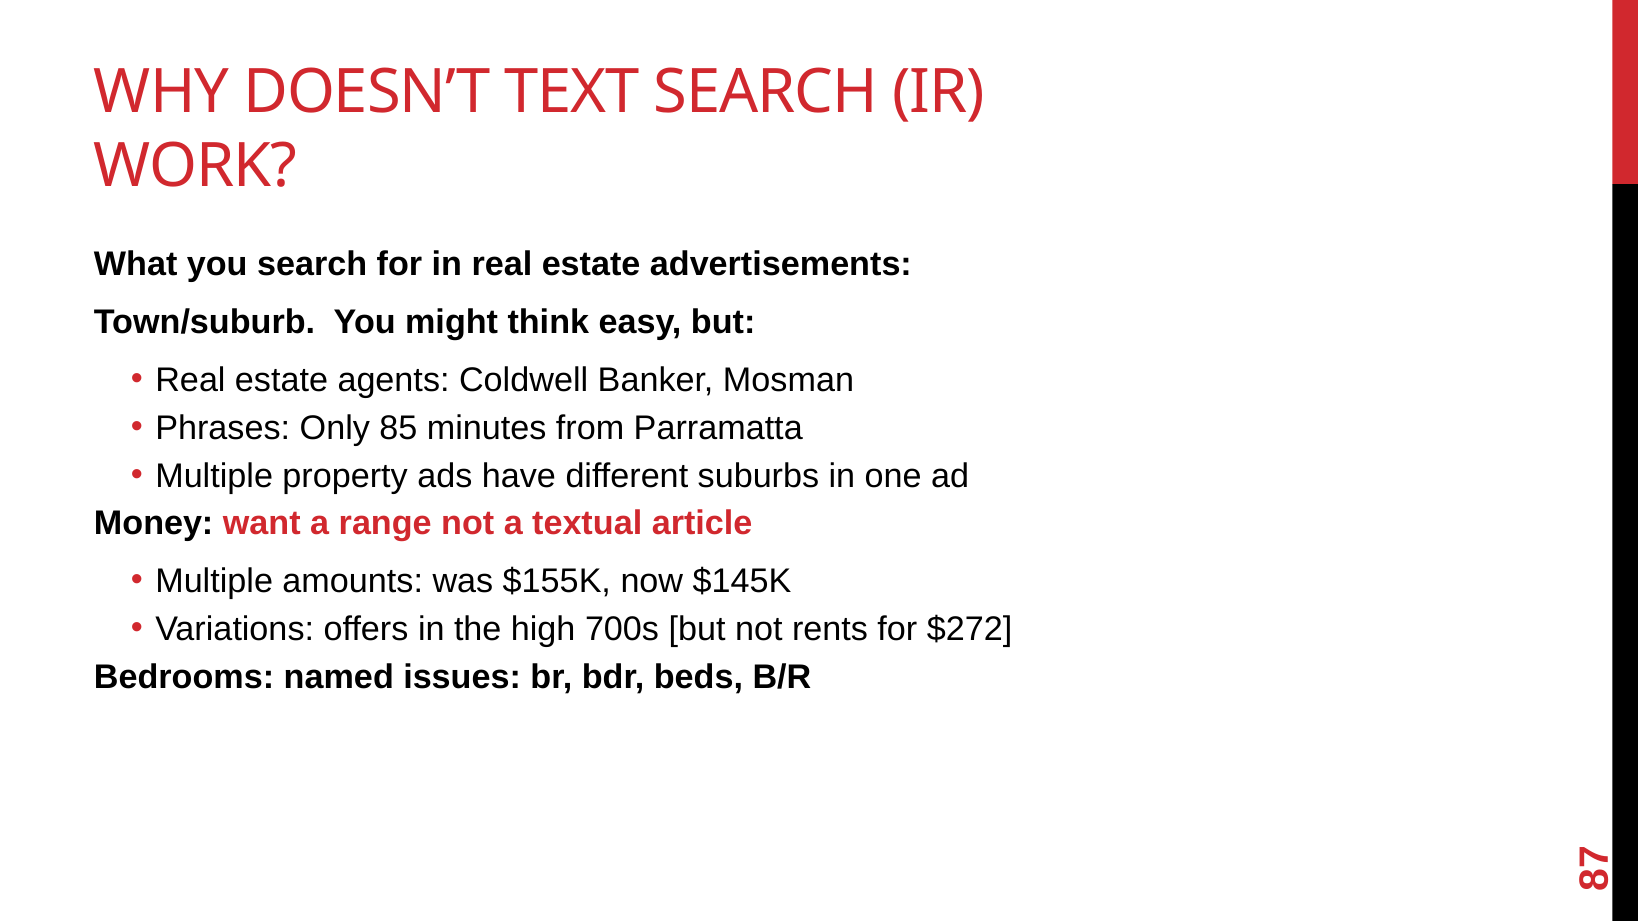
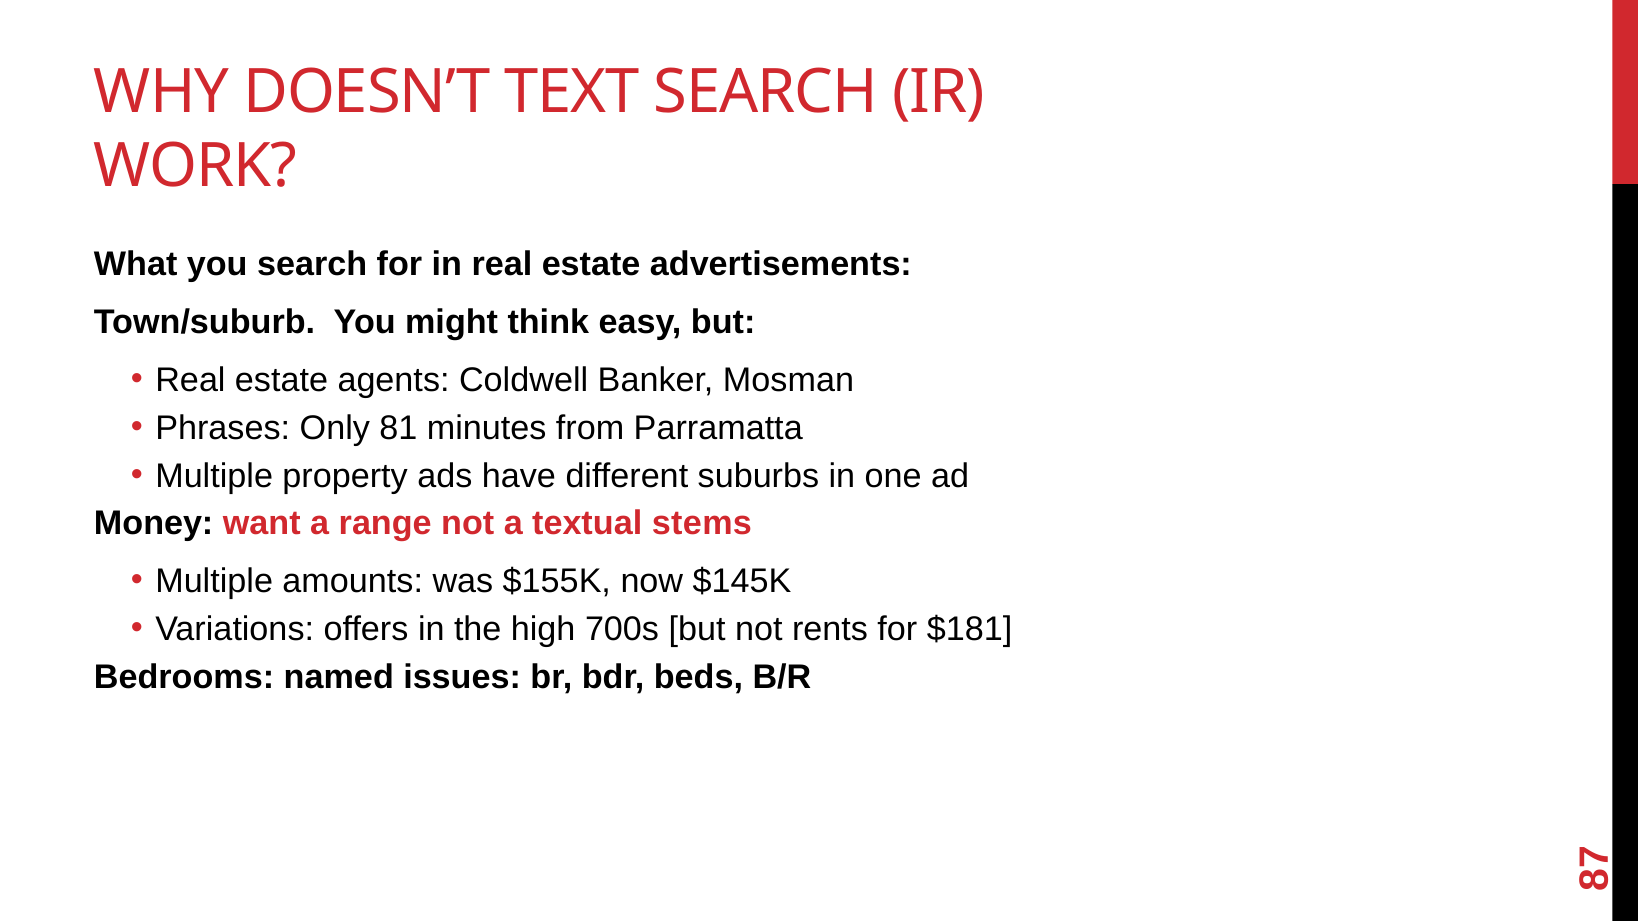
85: 85 -> 81 (398, 428)
article: article -> stems (702, 524)
$272: $272 -> $181 (970, 630)
